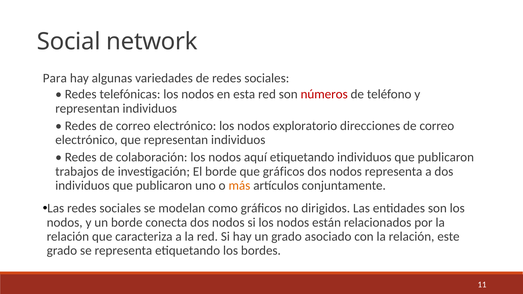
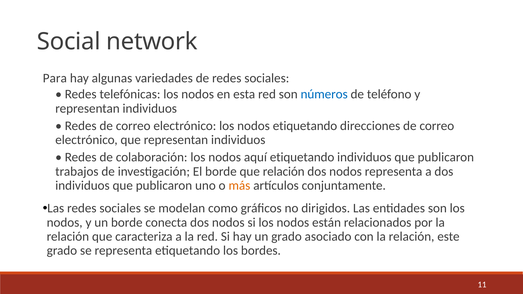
números colour: red -> blue (324, 94)
nodos exploratorio: exploratorio -> etiquetando (305, 126)
que gráficos: gráficos -> relación (284, 171)
